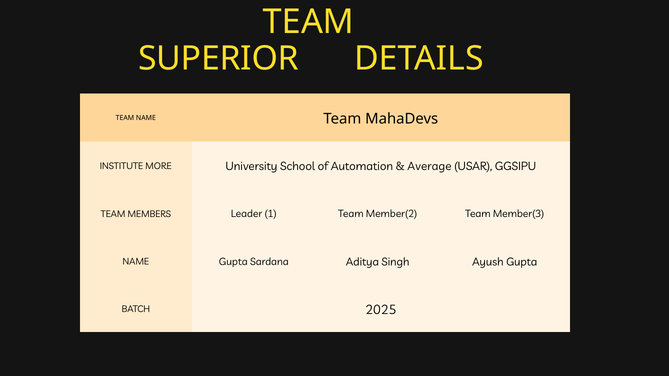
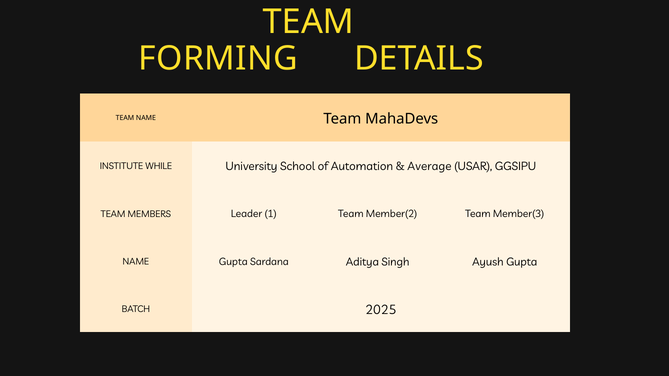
SUPERIOR: SUPERIOR -> FORMING (218, 59)
MORE: MORE -> WHILE (159, 166)
